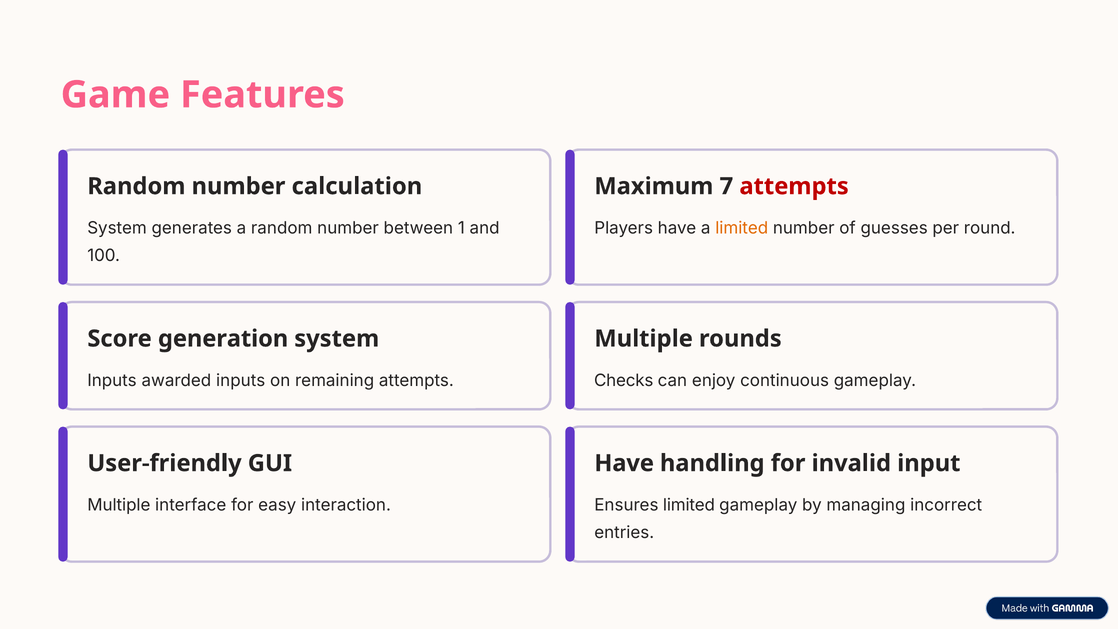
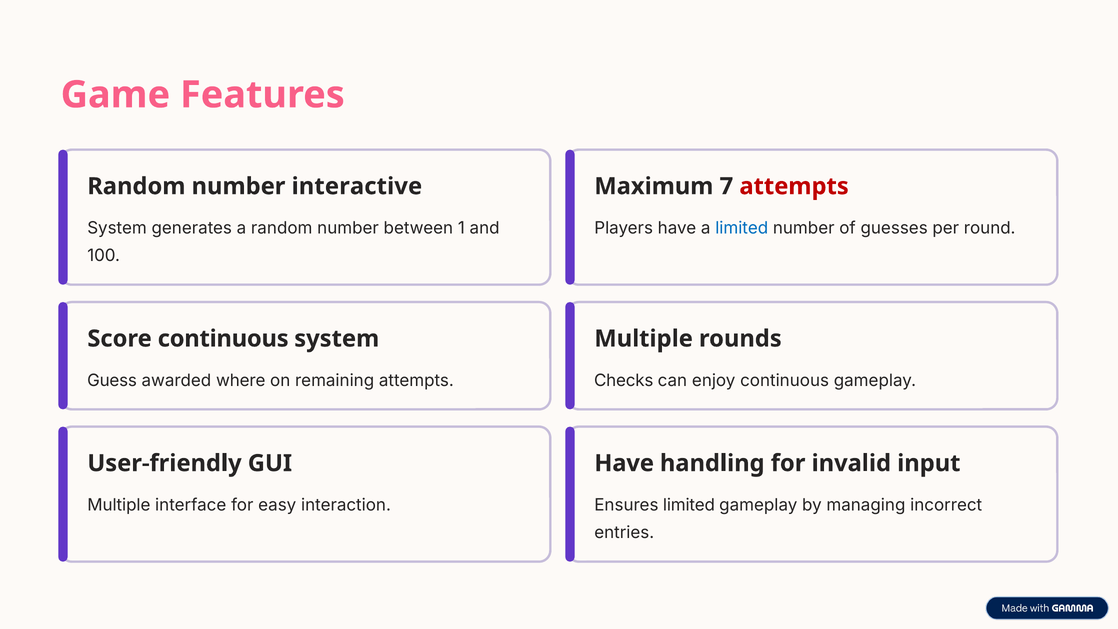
calculation: calculation -> interactive (357, 186)
limited colour: orange -> blue (742, 228)
Score generation: generation -> continuous (223, 339)
Inputs: Inputs -> Guess (112, 380)
awarded inputs: inputs -> where (241, 380)
